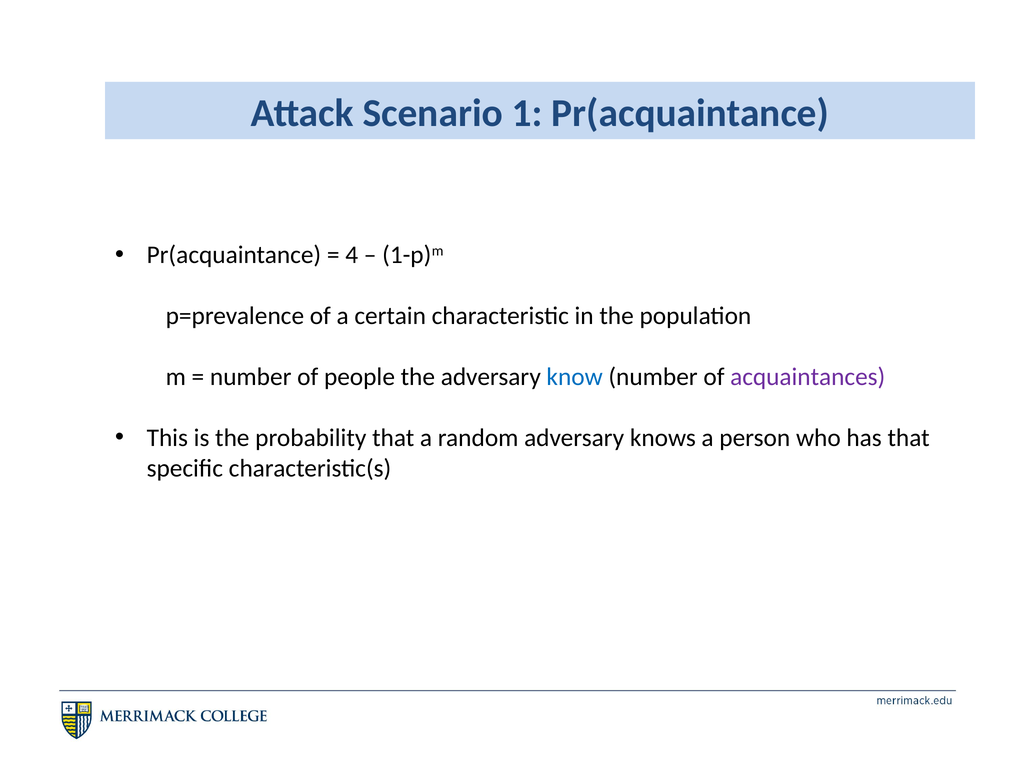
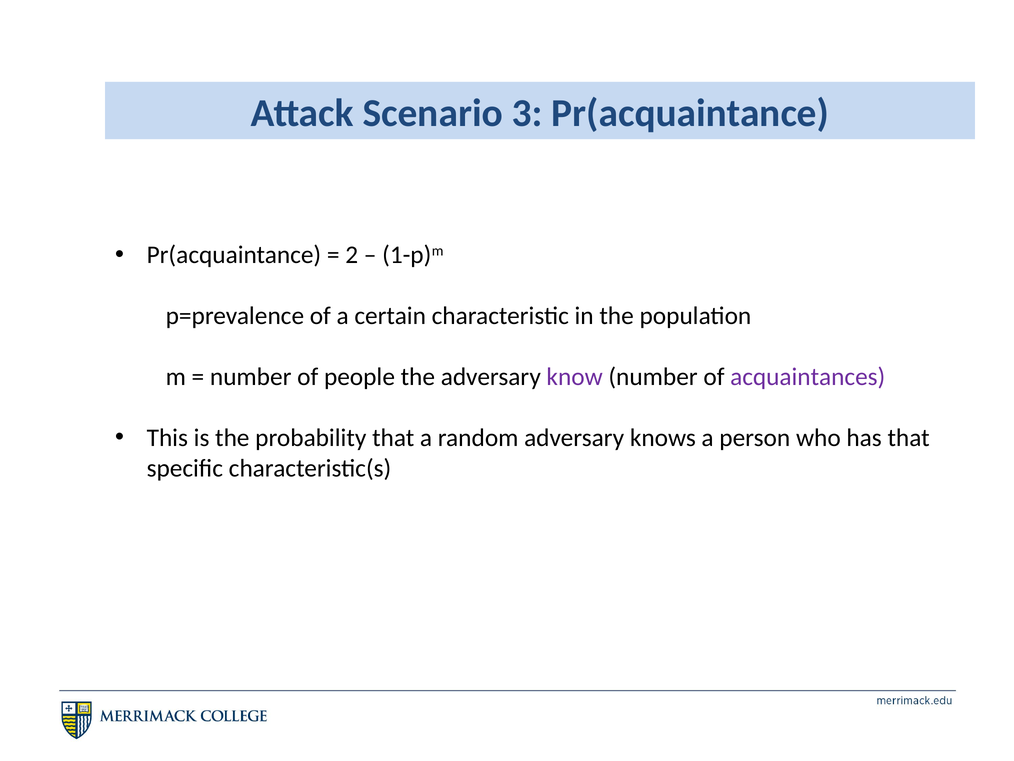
1: 1 -> 3 (527, 113)
4: 4 -> 2 (352, 255)
know colour: blue -> purple (575, 377)
